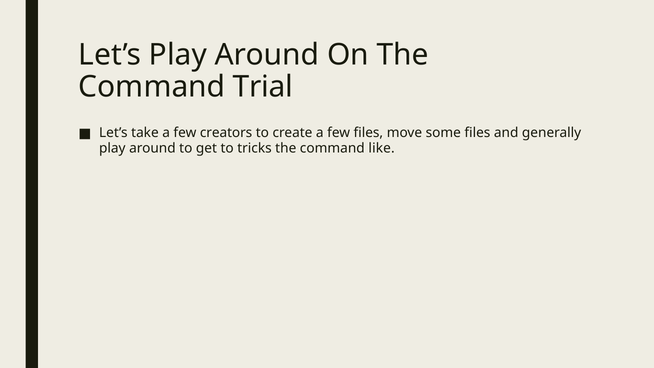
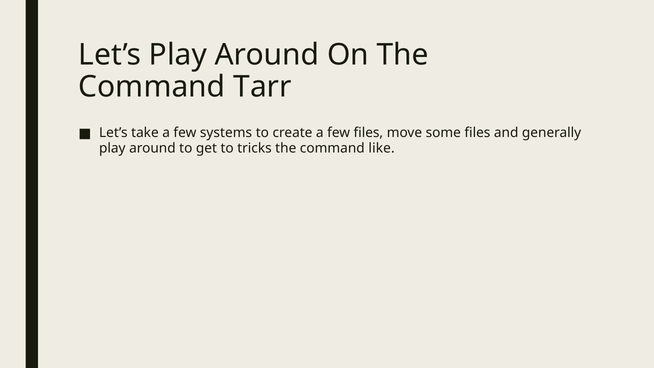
Trial: Trial -> Tarr (263, 87)
creators: creators -> systems (226, 133)
